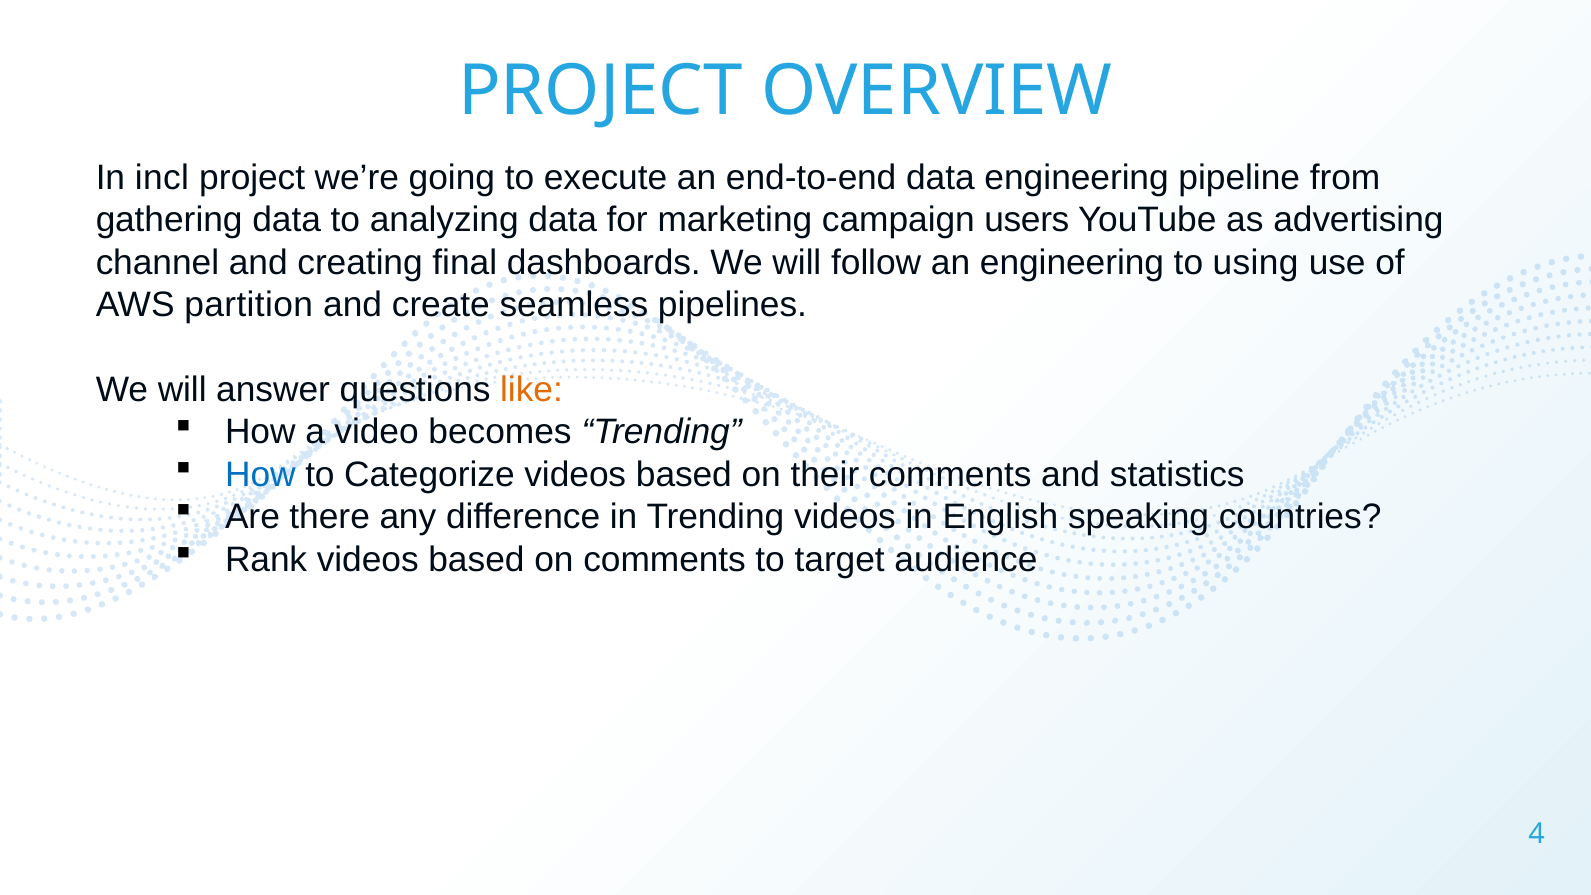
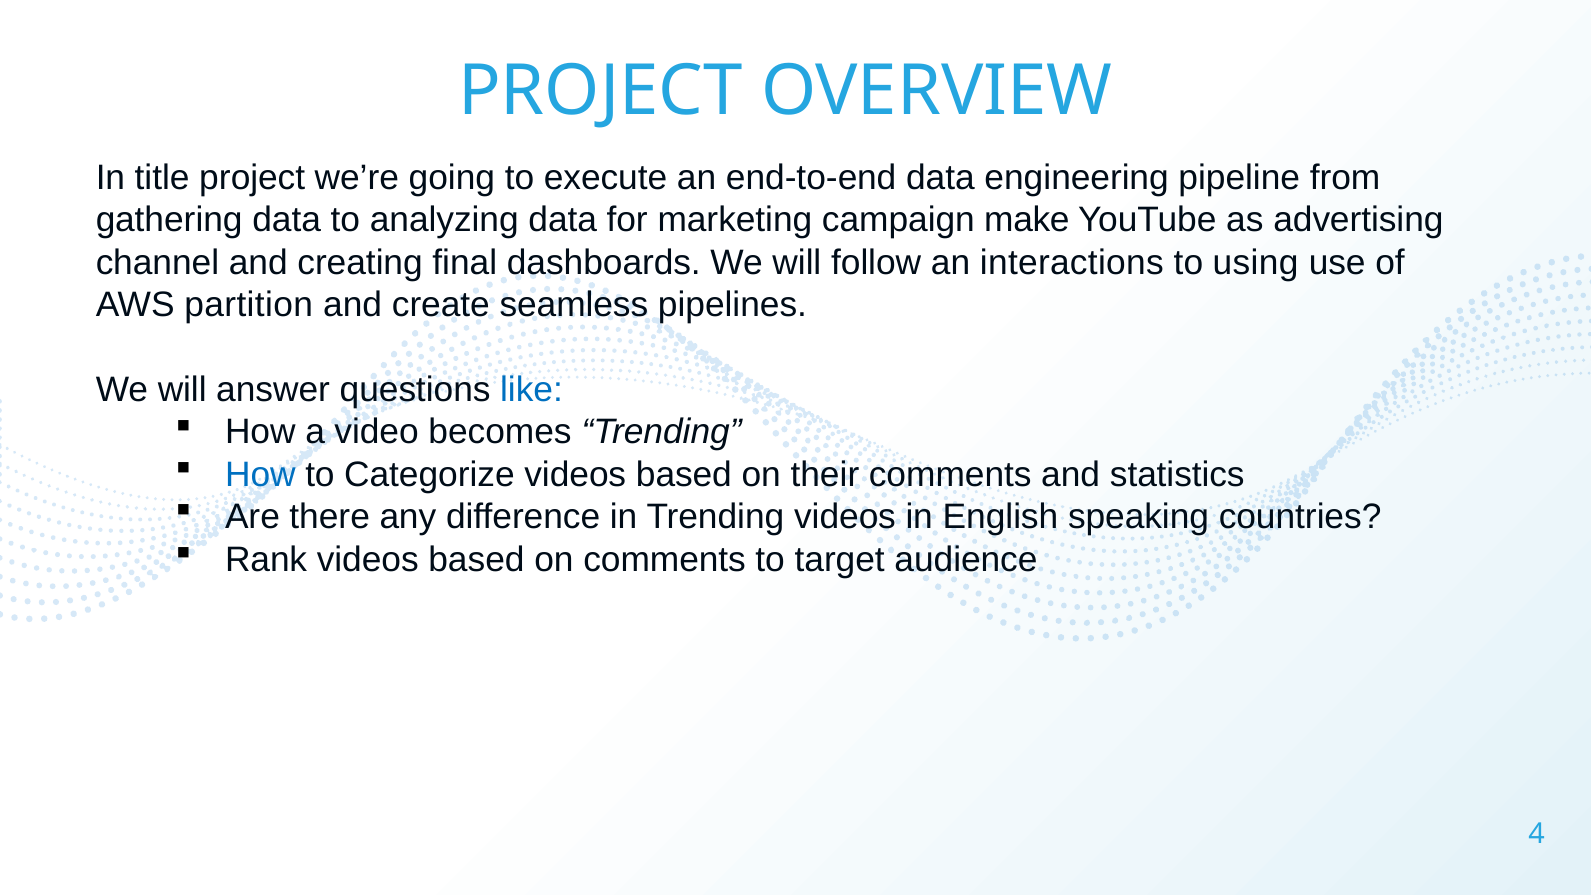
incl: incl -> title (162, 178)
users: users -> make (1027, 220)
an engineering: engineering -> interactions (1072, 263)
like colour: orange -> blue (532, 390)
